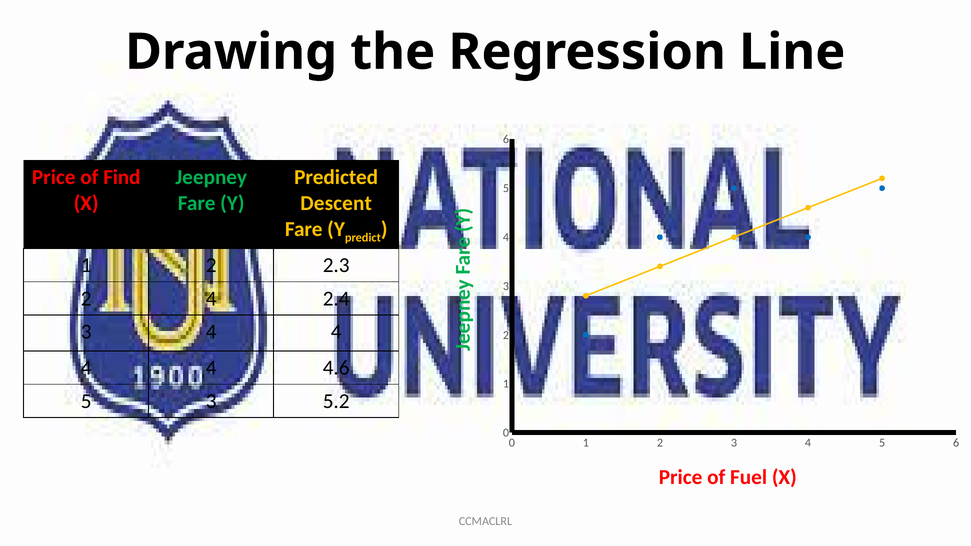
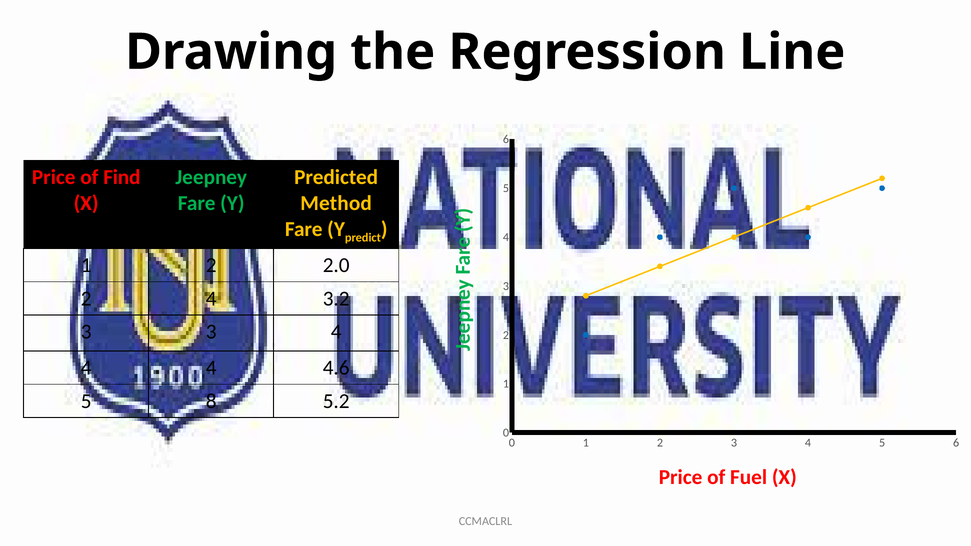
Descent: Descent -> Method (336, 203)
2.3: 2.3 -> 2.0 (336, 265)
2.4: 2.4 -> 3.2 (336, 299)
4: 4 -> 3 (211, 332)
5 3: 3 -> 8 (211, 401)
